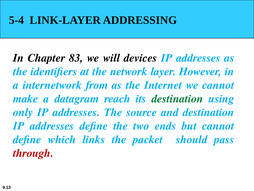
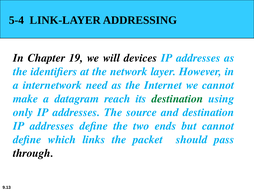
83: 83 -> 19 (76, 58)
from: from -> need (97, 85)
through colour: red -> black (33, 153)
